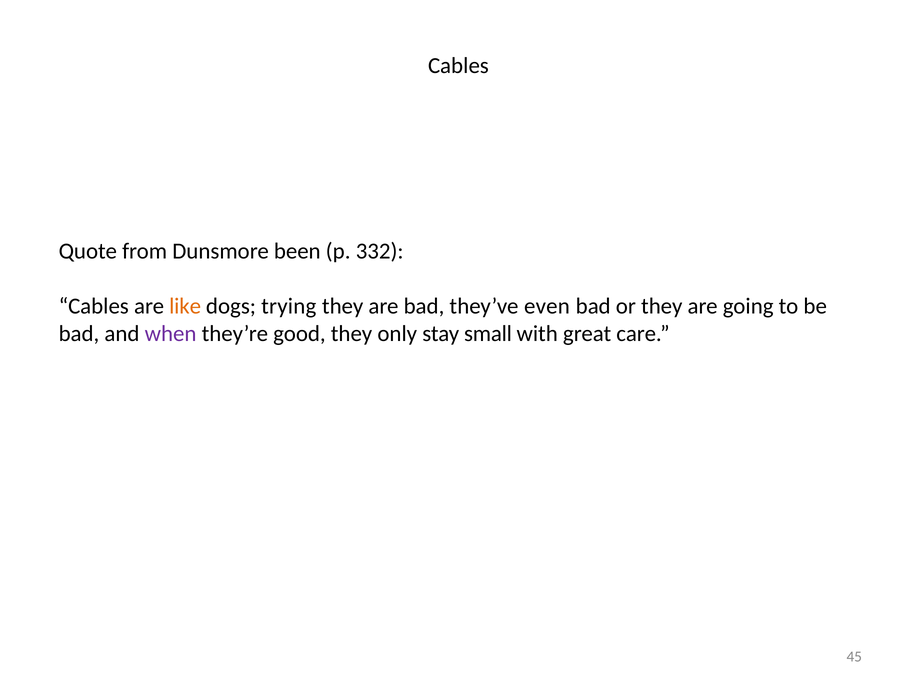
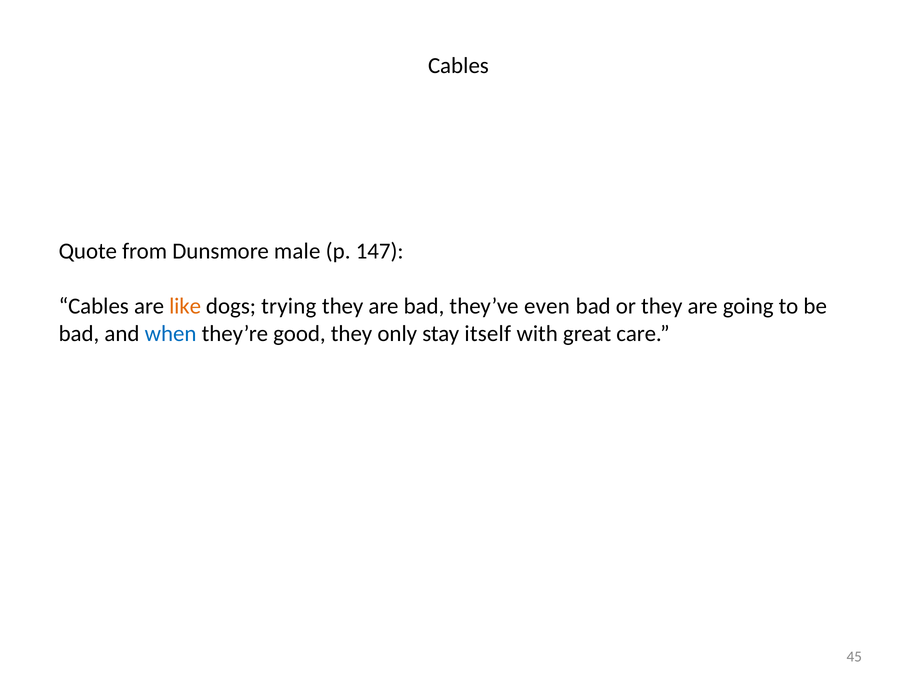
been: been -> male (297, 251)
332: 332 -> 147 (380, 251)
when colour: purple -> blue (171, 333)
small: small -> itself (488, 333)
